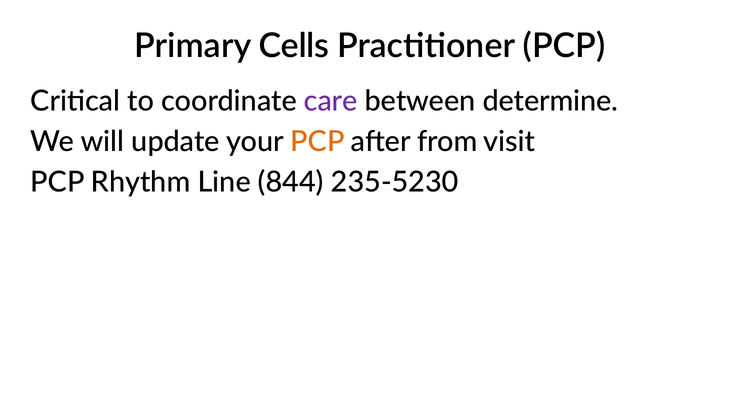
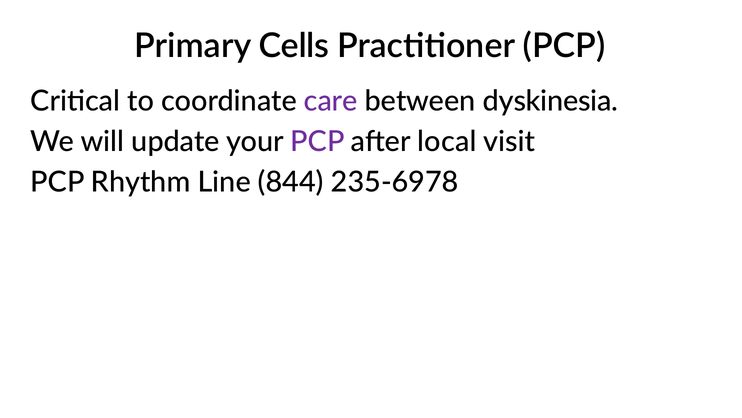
determine: determine -> dyskinesia (551, 101)
PCP colour: orange -> purple (318, 141)
from: from -> local (447, 141)
235-5230: 235-5230 -> 235-6978 (395, 182)
